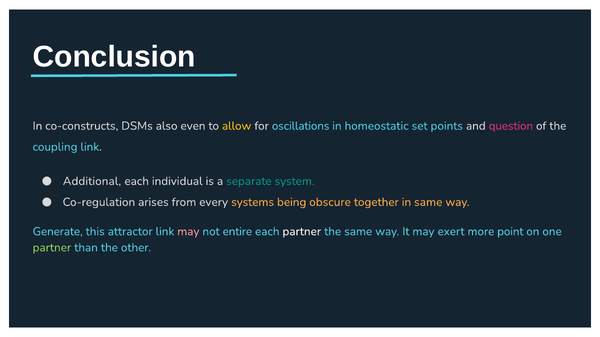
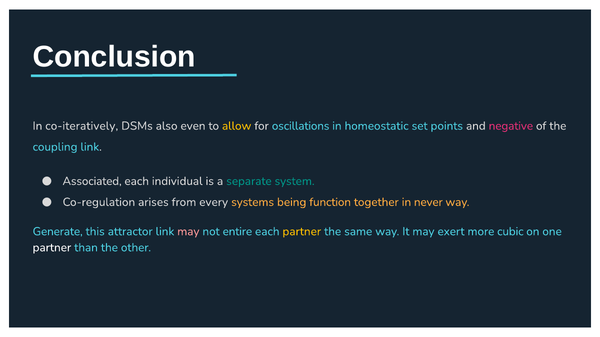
co-constructs: co-constructs -> co-iteratively (82, 126)
question: question -> negative (511, 126)
Additional: Additional -> Associated (92, 181)
obscure: obscure -> function (330, 202)
in same: same -> never (428, 202)
partner colour: white -> yellow (302, 232)
point: point -> cubic (510, 232)
partner colour: light green -> white (52, 248)
